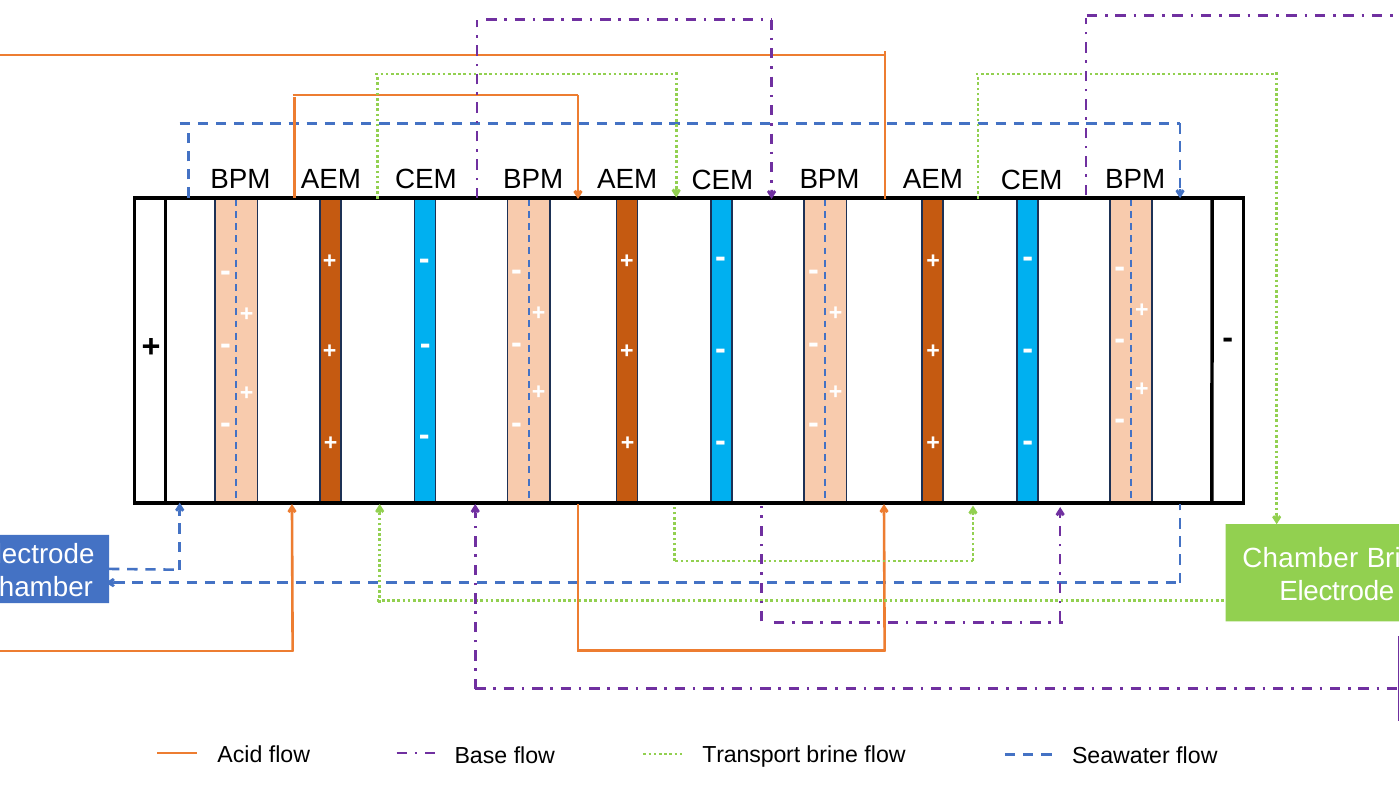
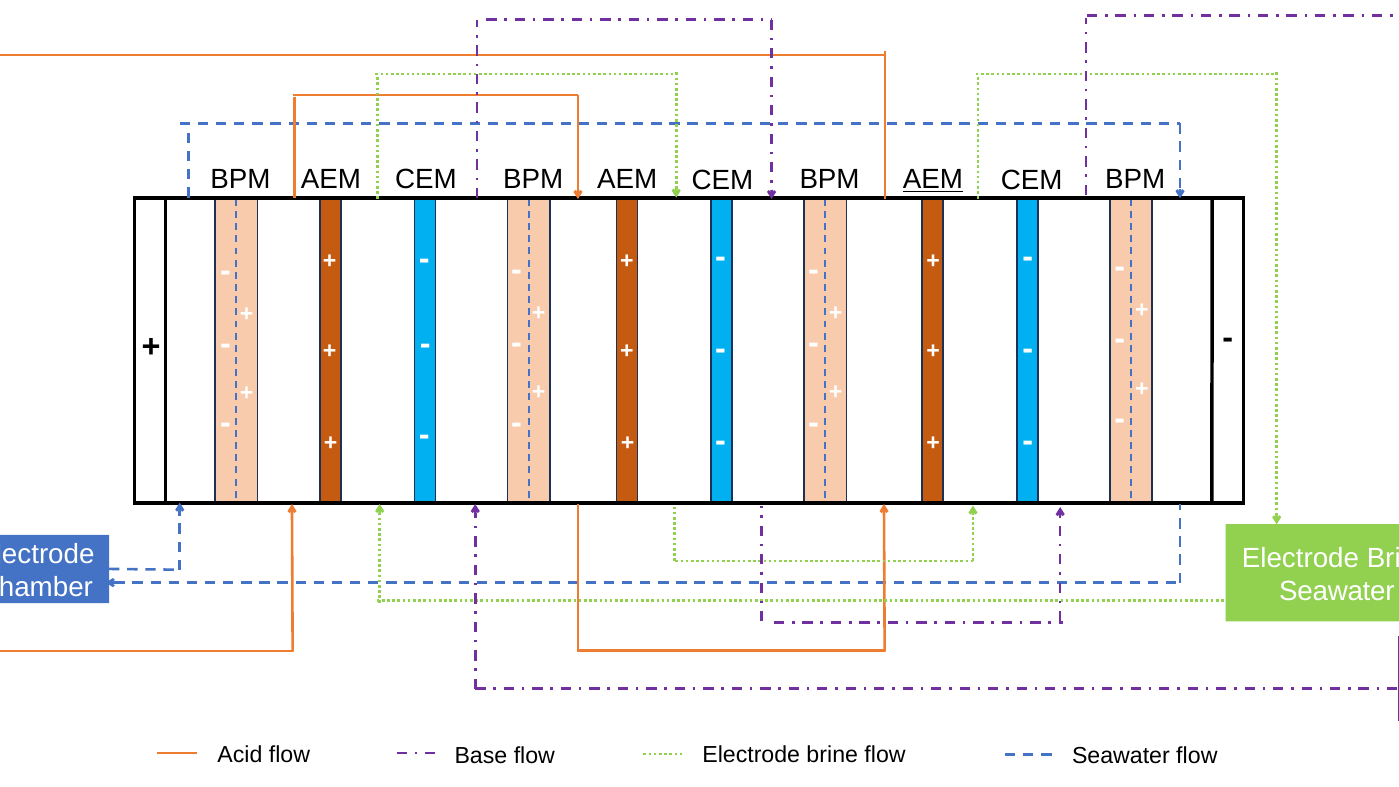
AEM underline: none -> present (933, 180)
Chamber: Chamber -> Electrode (1300, 558)
Electrode: Electrode -> Seawater (1337, 591)
Transport: Transport -> Electrode (751, 755)
